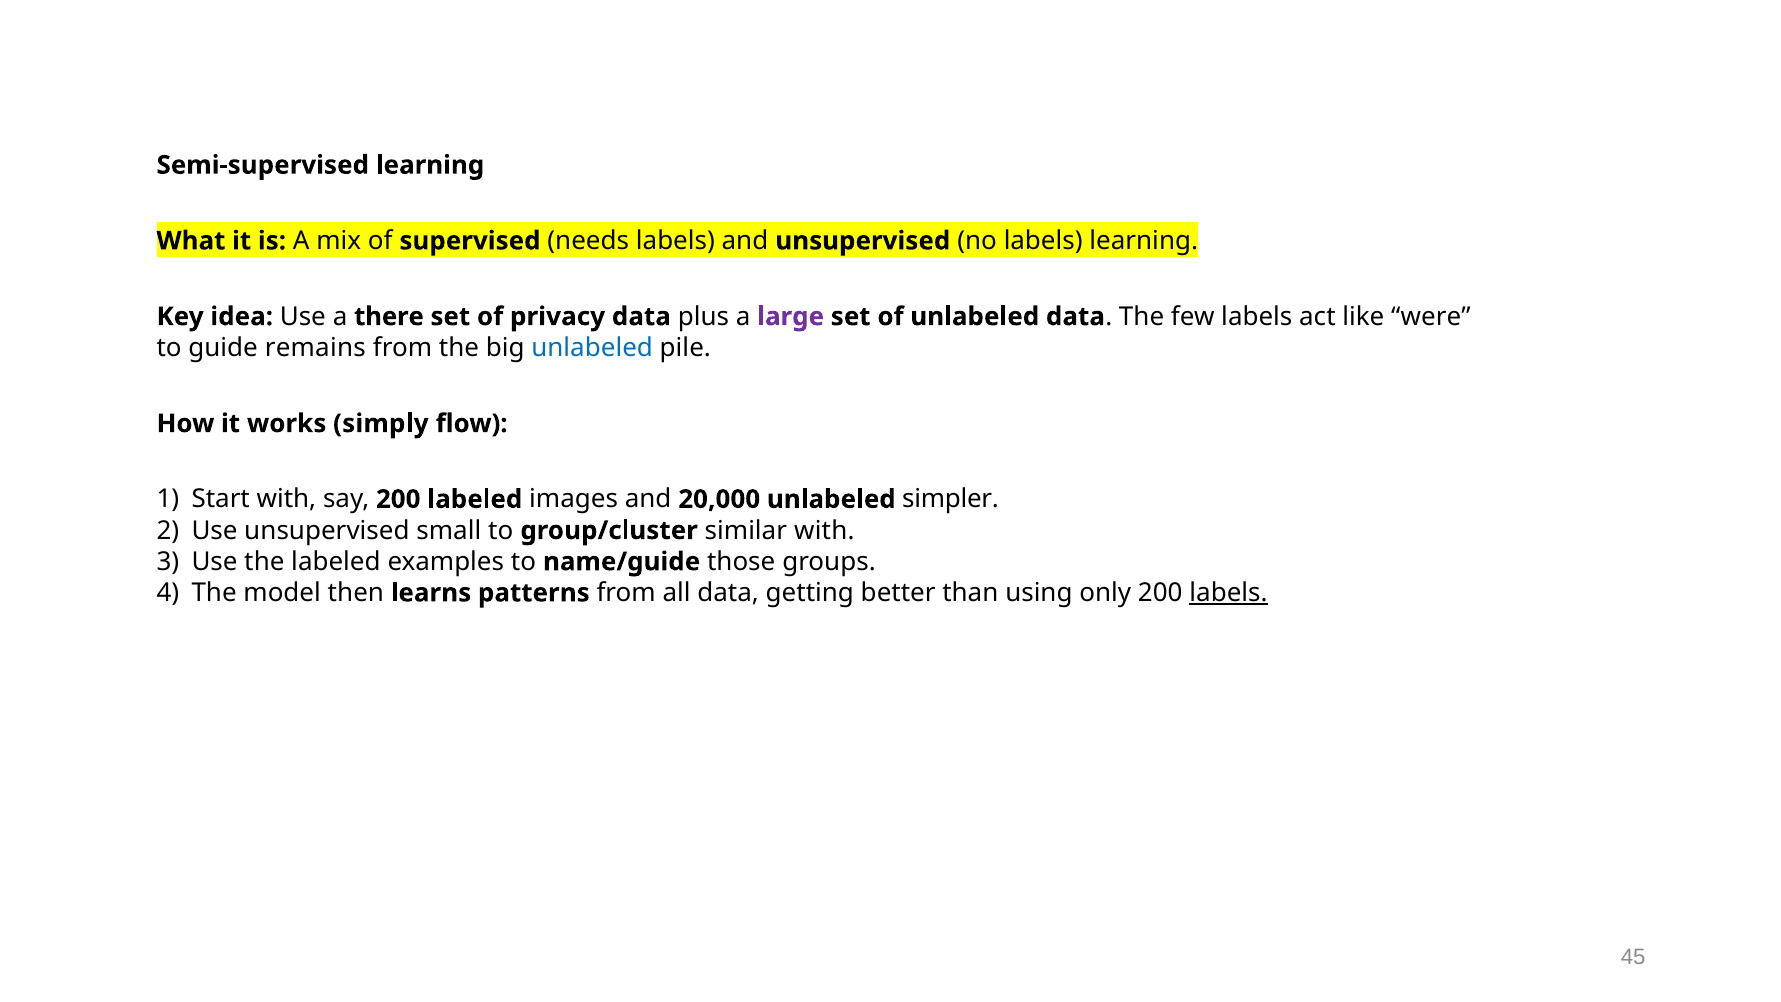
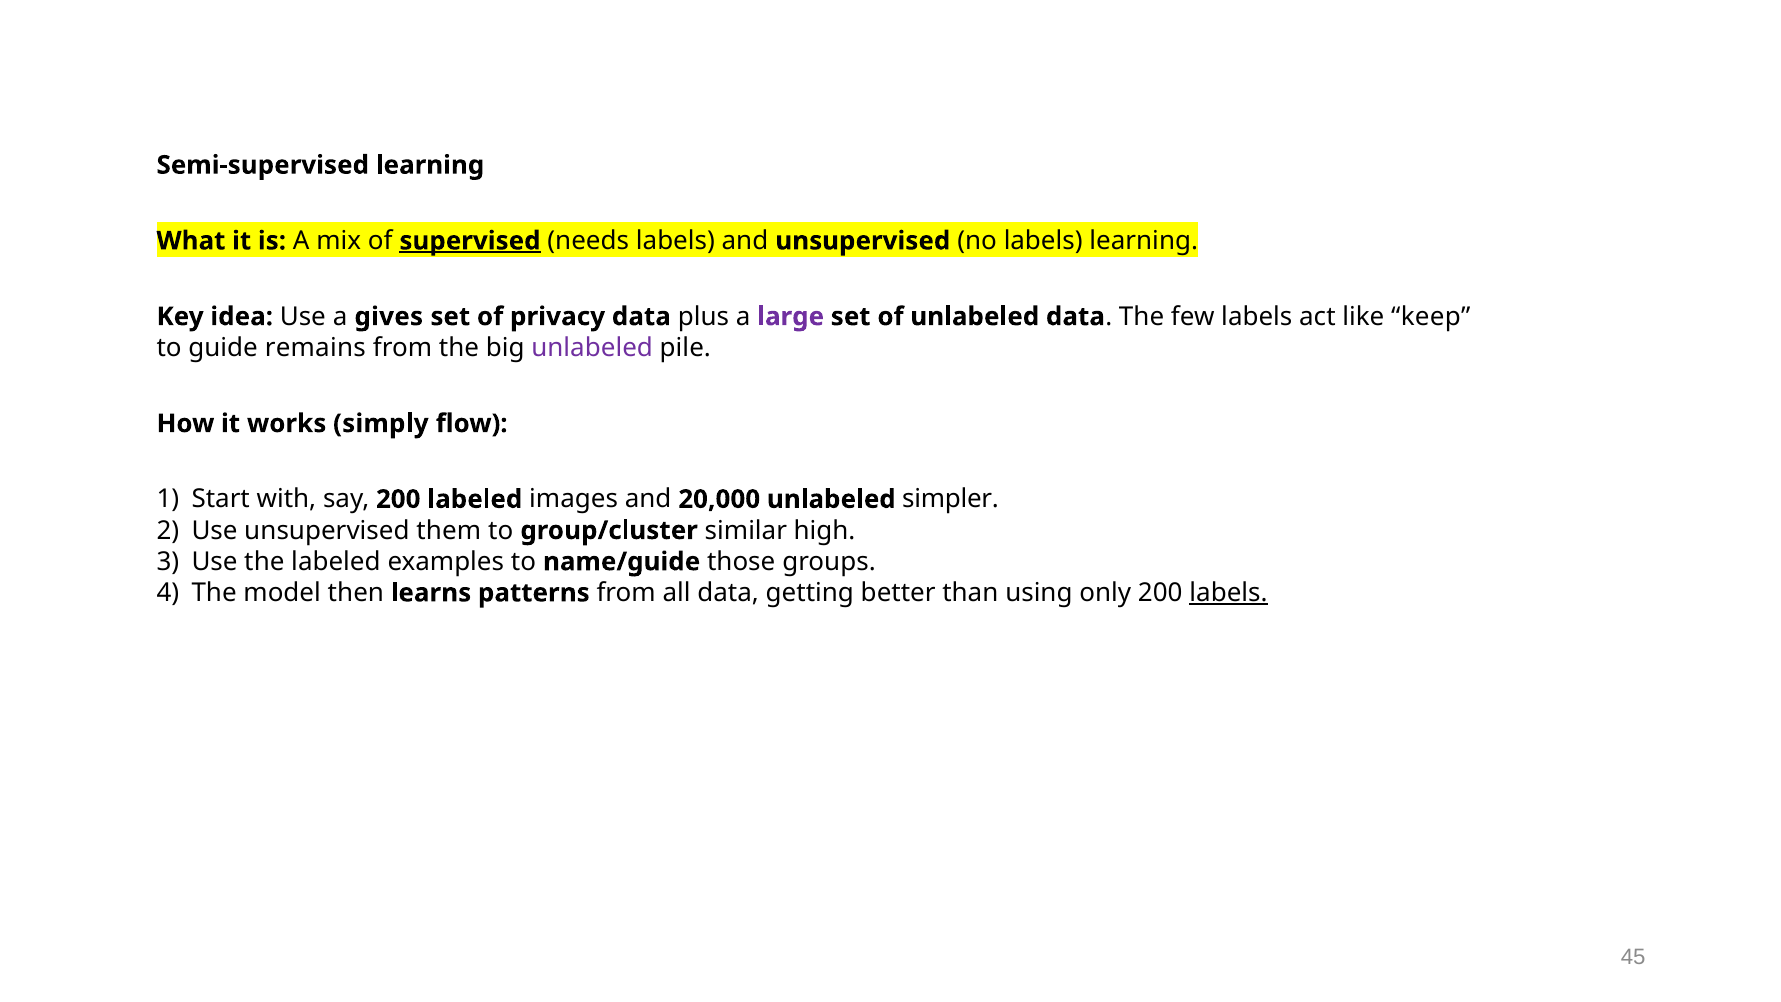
supervised underline: none -> present (470, 241)
there: there -> gives (389, 317)
were: were -> keep (1431, 317)
unlabeled colour: blue -> purple (592, 348)
small: small -> them (449, 530)
similar with: with -> high (825, 530)
